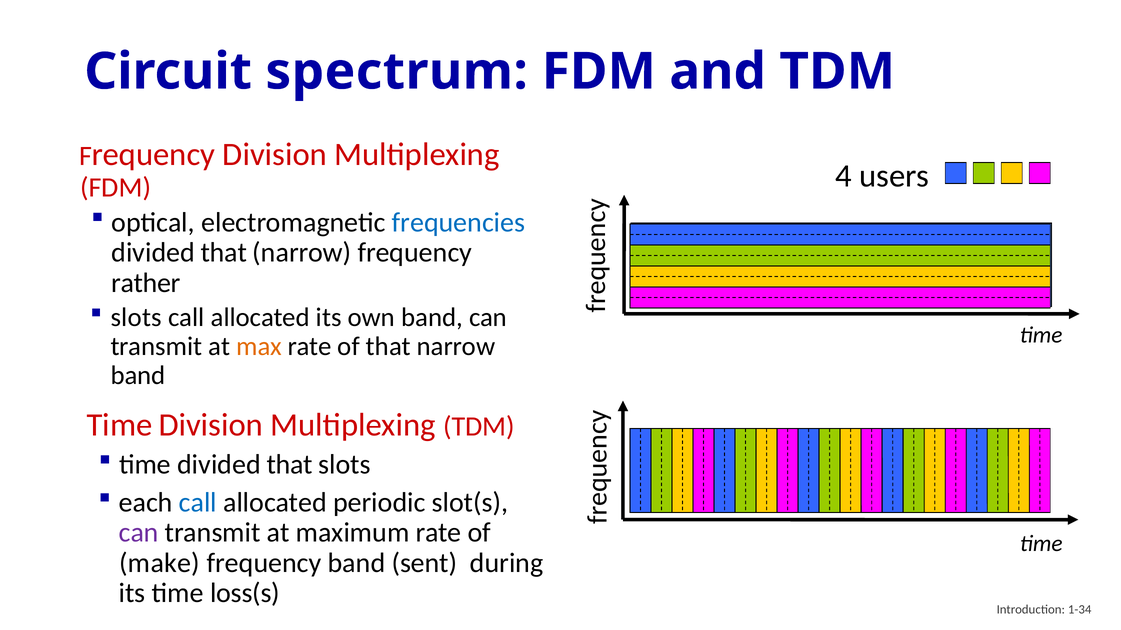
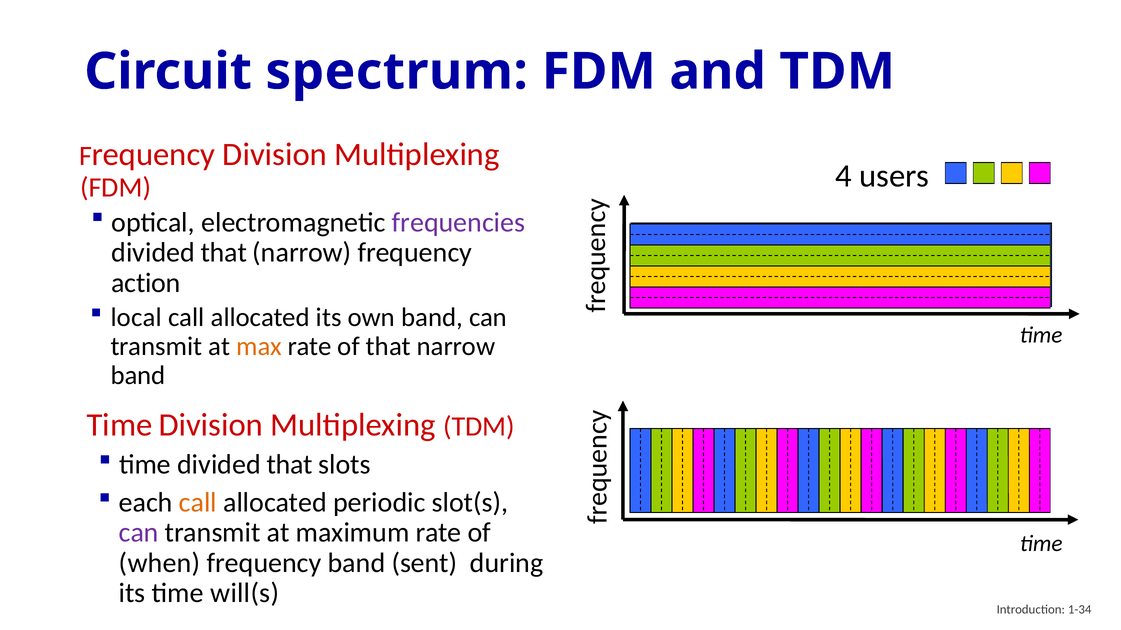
frequencies colour: blue -> purple (459, 223)
rather: rather -> action (146, 283)
slots: slots -> local (136, 318)
call colour: blue -> orange (198, 503)
make: make -> when (160, 563)
loss(s: loss(s -> will(s (245, 594)
